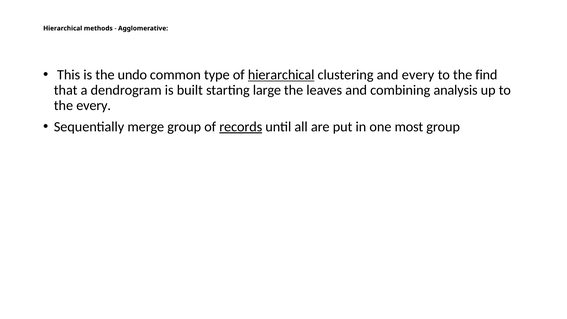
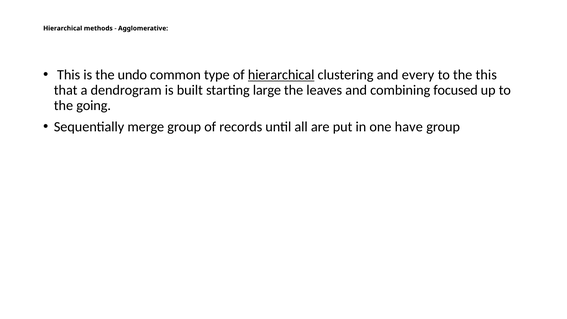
the find: find -> this (486, 75)
analysis: analysis -> focused (456, 90)
the every: every -> going (94, 105)
records underline: present -> none (241, 127)
most: most -> have (409, 127)
